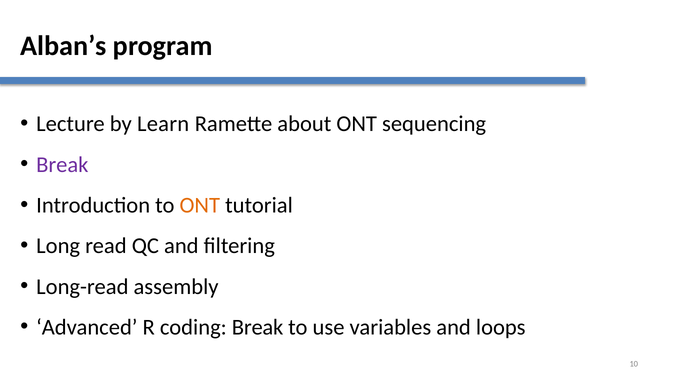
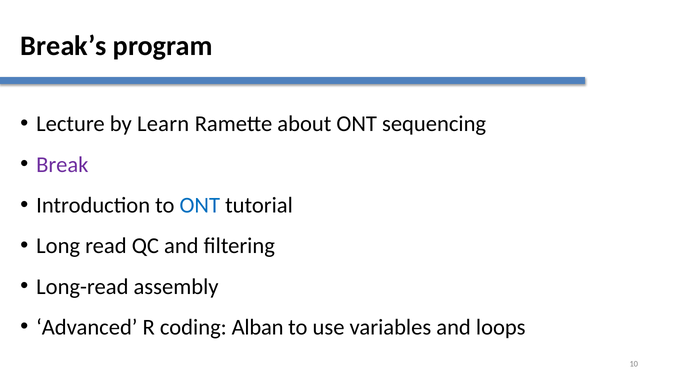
Alban’s: Alban’s -> Break’s (63, 46)
ONT colour: orange -> blue (200, 205)
coding Break: Break -> Alban (258, 327)
